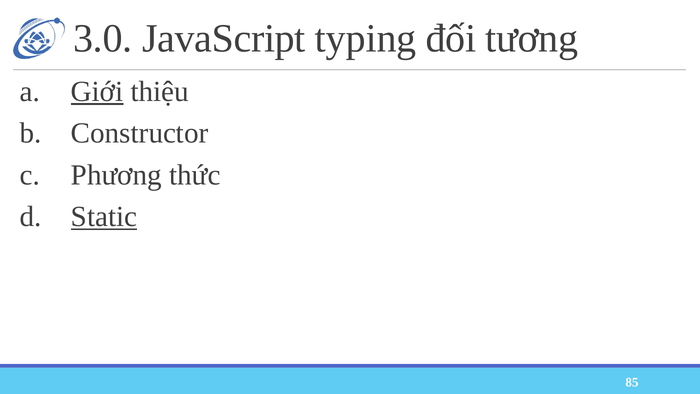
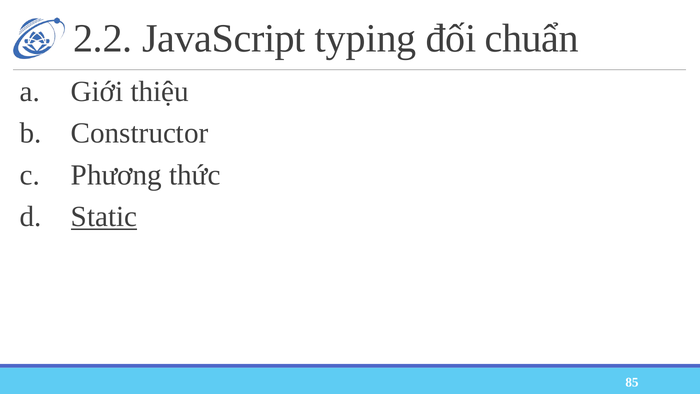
3.0: 3.0 -> 2.2 (103, 39)
tương: tương -> chuẩn (532, 39)
Giới underline: present -> none (97, 91)
